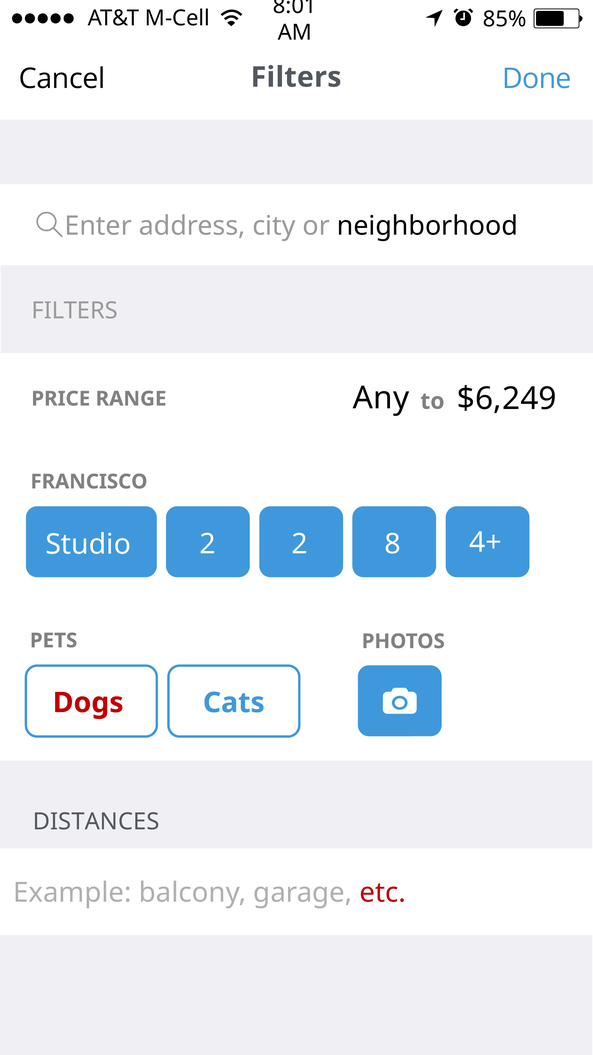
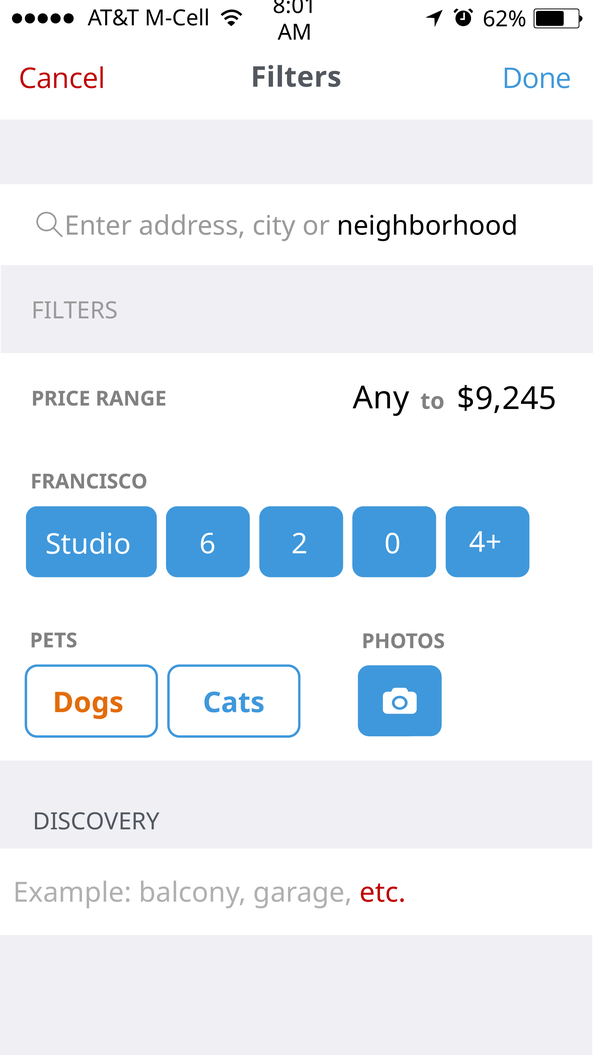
85%: 85% -> 62% (505, 19)
Cancel colour: black -> red (62, 79)
$6,249: $6,249 -> $9,245 (507, 399)
Studio 2: 2 -> 6 (208, 544)
8: 8 -> 0 (393, 544)
Dogs colour: red -> orange (88, 703)
DISTANCES: DISTANCES -> DISCOVERY (96, 822)
